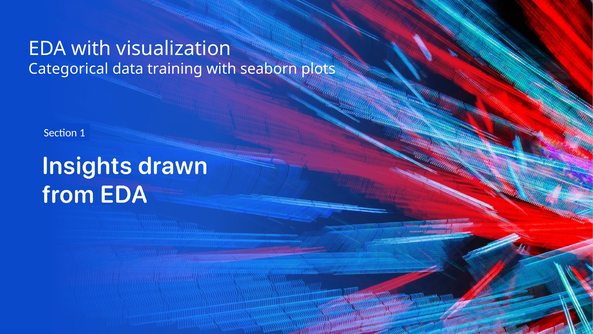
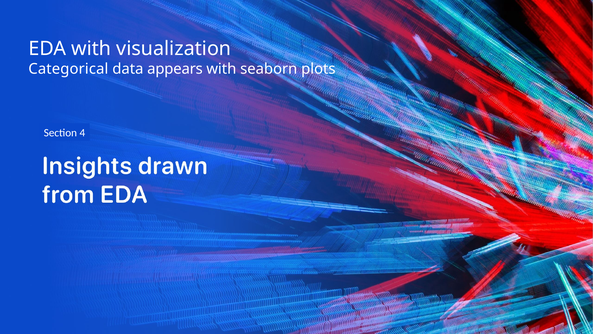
training: training -> appears (175, 69)
1: 1 -> 4 (82, 133)
